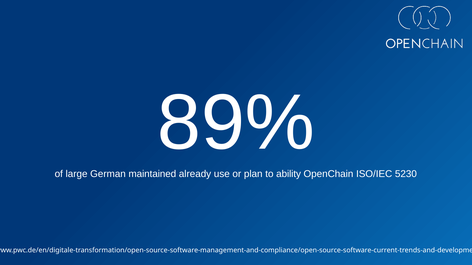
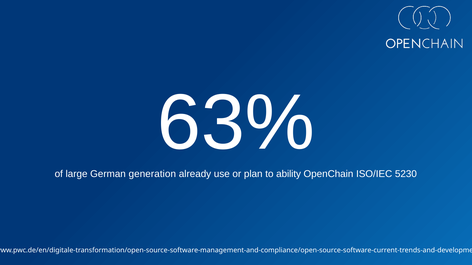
89%: 89% -> 63% (236, 123)
maintained: maintained -> generation (152, 174)
